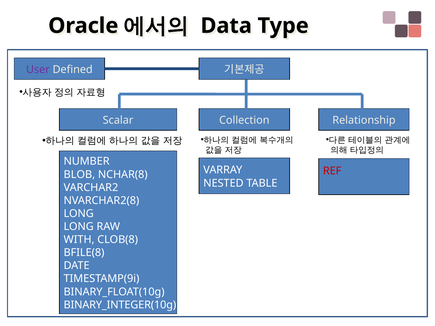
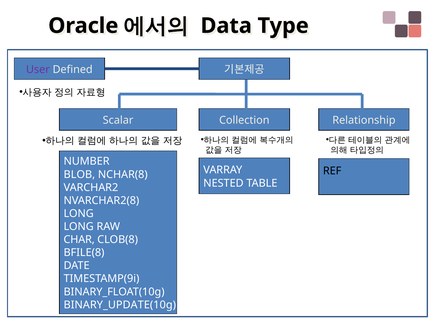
REF colour: red -> black (332, 171)
WITH: WITH -> CHAR (79, 240)
BINARY_INTEGER(10g: BINARY_INTEGER(10g -> BINARY_UPDATE(10g (120, 305)
